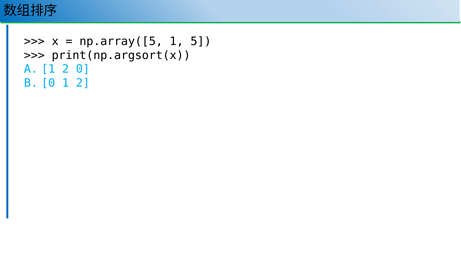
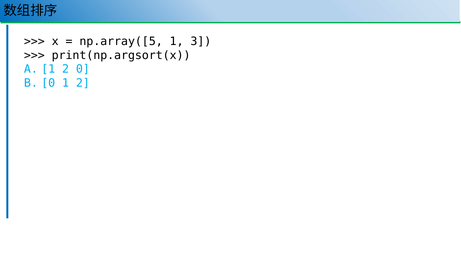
5: 5 -> 3 (201, 42)
